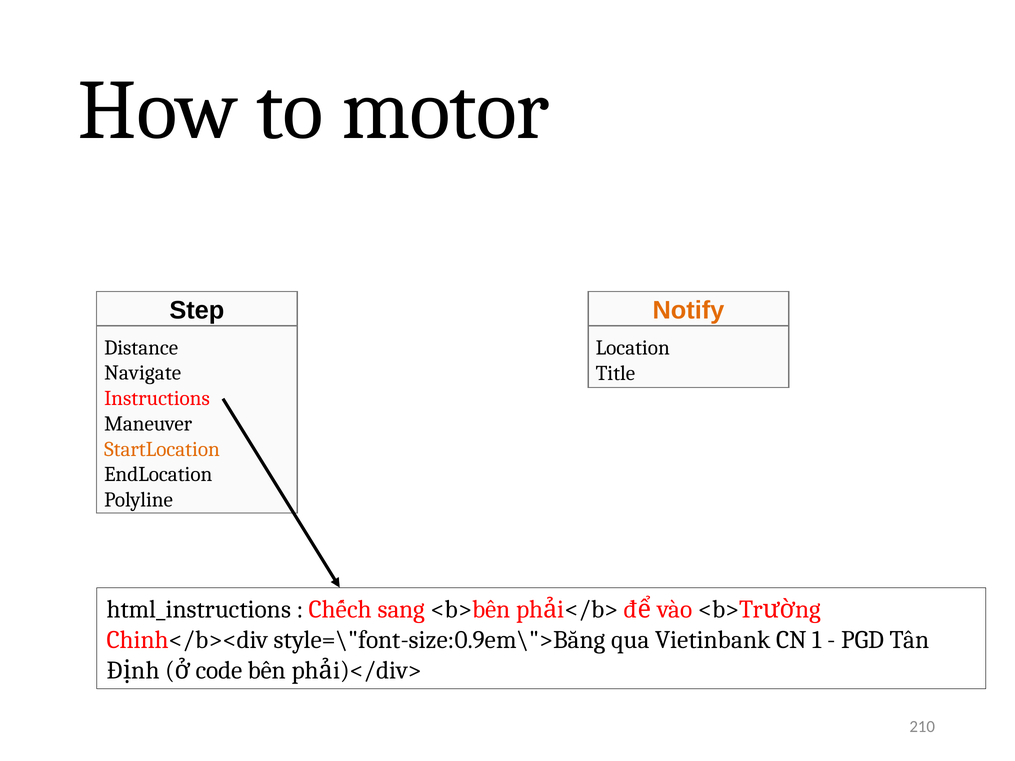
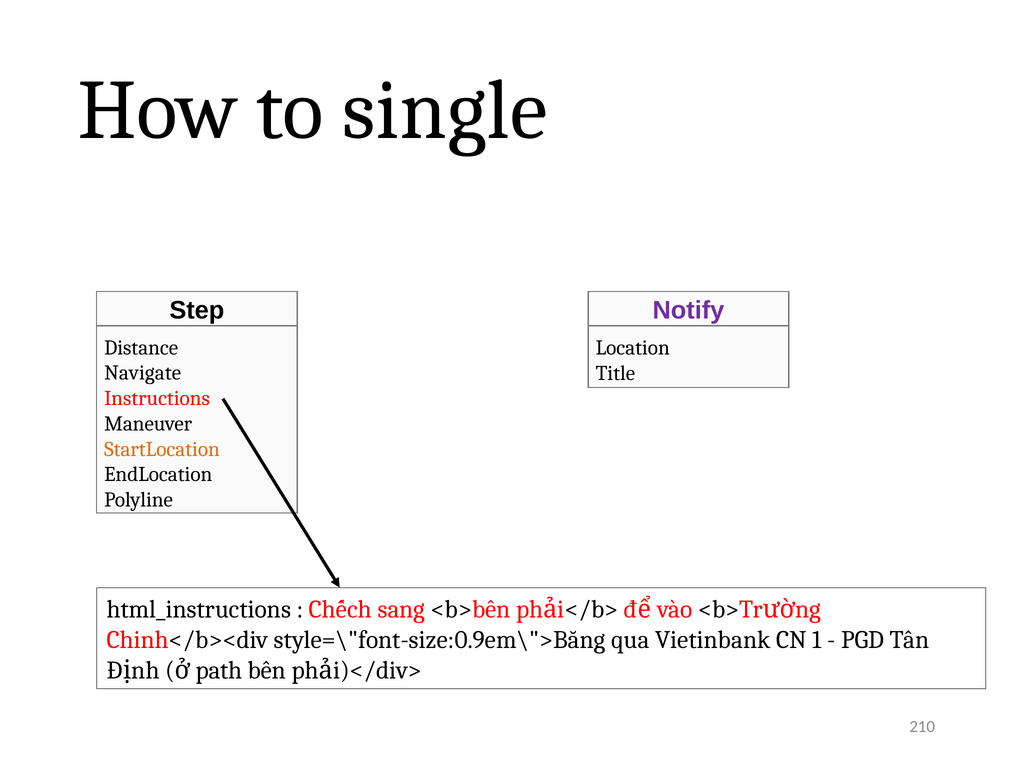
motor: motor -> single (445, 110)
Notify colour: orange -> purple (688, 311)
code: code -> path (219, 671)
